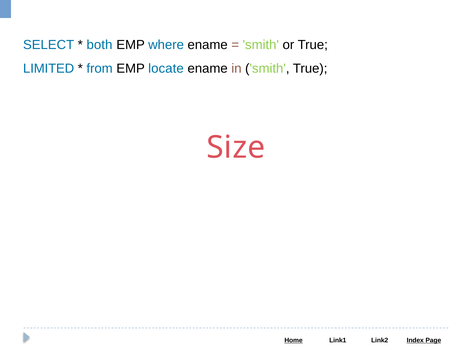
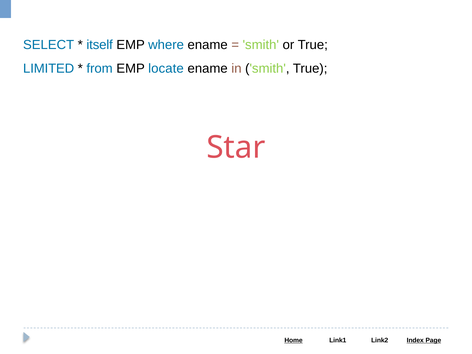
both: both -> itself (100, 45)
Size: Size -> Star (236, 148)
